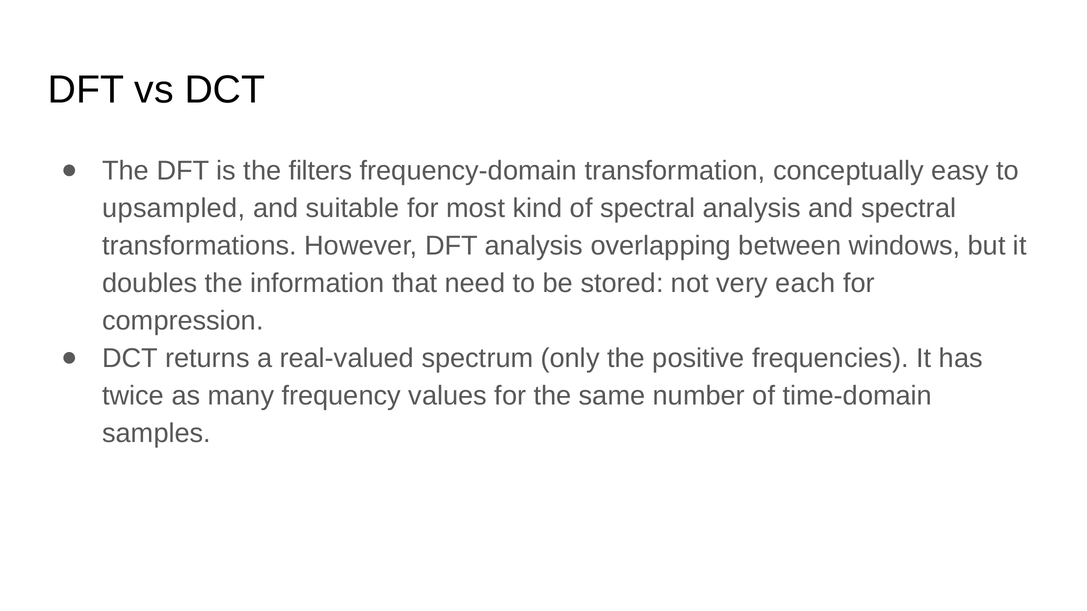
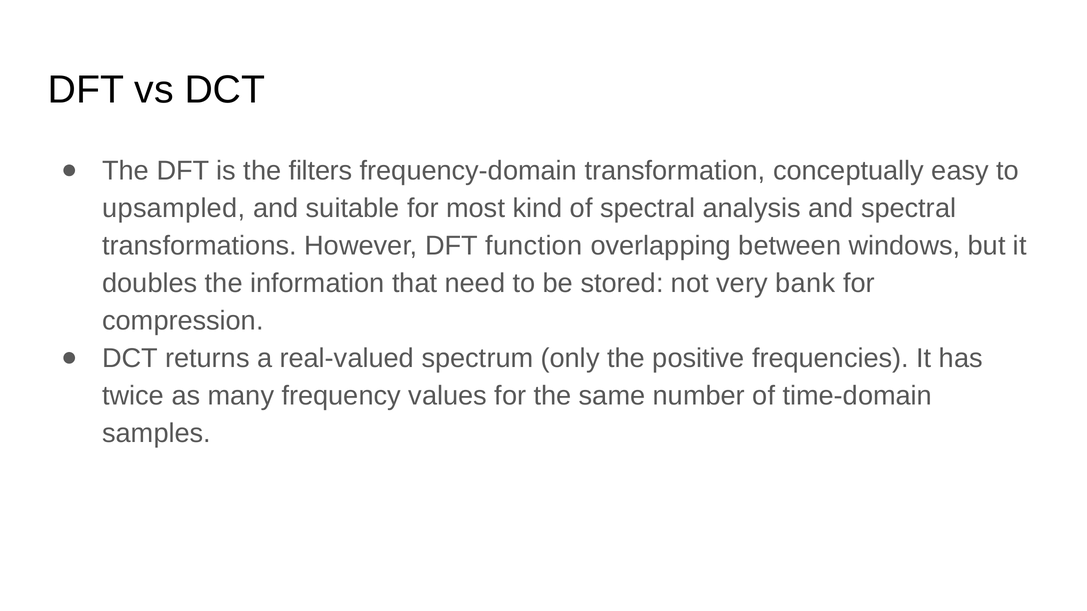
DFT analysis: analysis -> function (534, 246)
each: each -> bank (805, 283)
